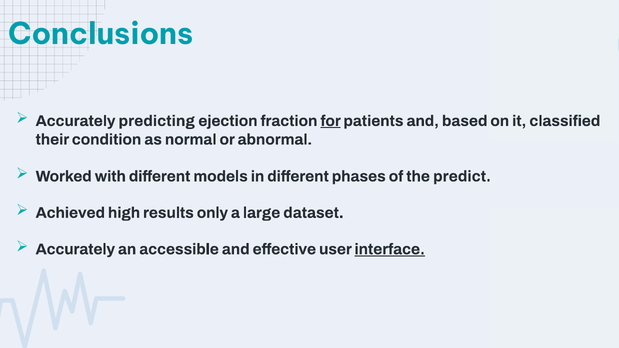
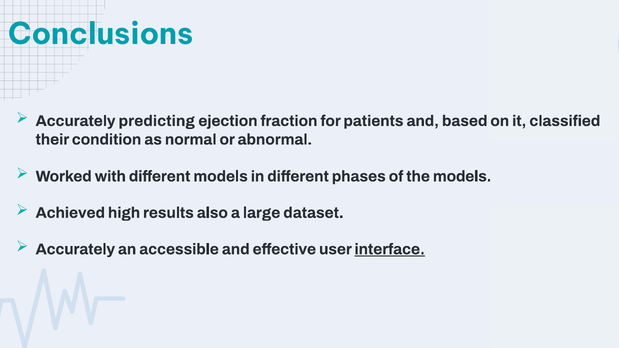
for underline: present -> none (331, 121)
the predict: predict -> models (462, 176)
only: only -> also (212, 213)
